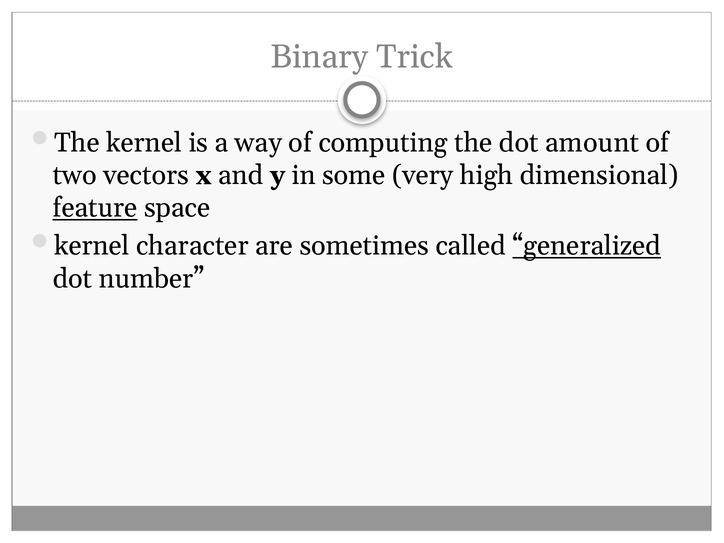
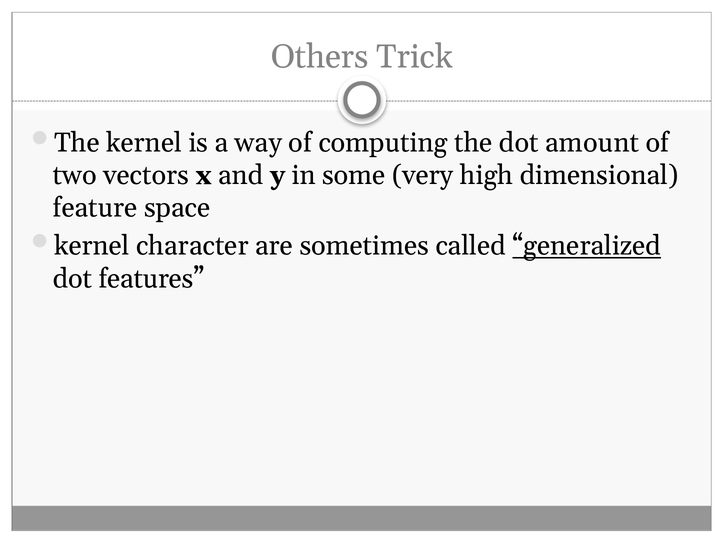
Binary: Binary -> Others (319, 57)
feature underline: present -> none (95, 208)
number: number -> features (152, 279)
